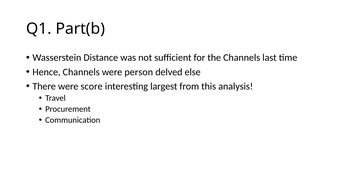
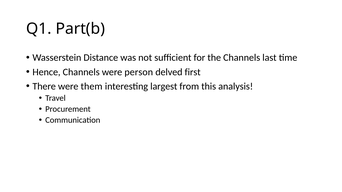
else: else -> first (193, 72)
score: score -> them (92, 87)
